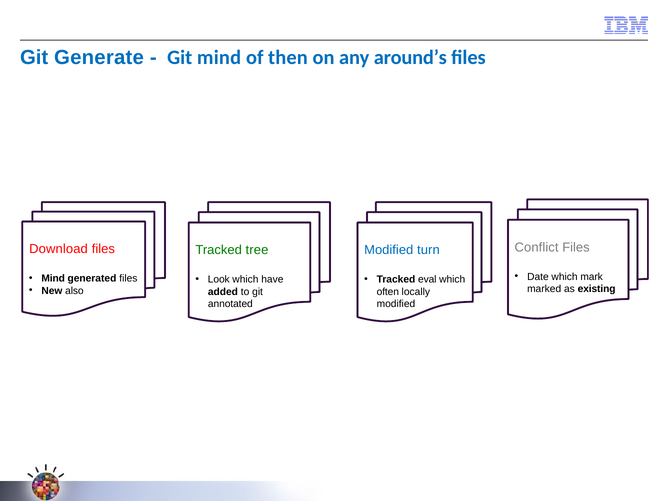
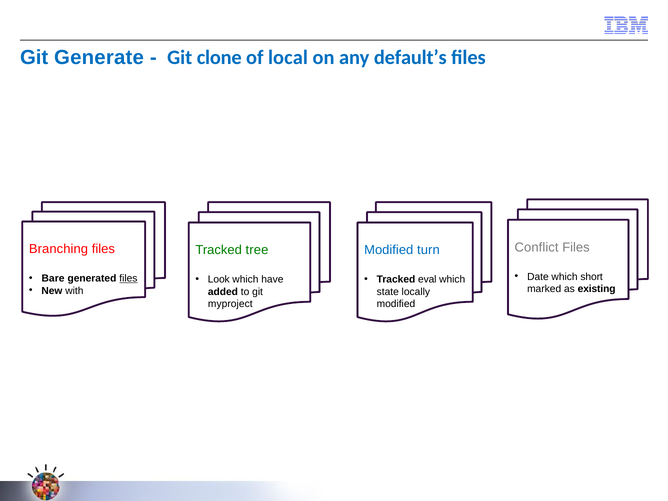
Git mind: mind -> clone (219, 58)
then: then -> local (288, 58)
around’s: around’s -> default’s (410, 58)
Download: Download -> Branching (59, 249)
mark: mark -> short (592, 277)
Mind: Mind -> Bare (53, 278)
files underline: none -> present (128, 278)
also: also -> with (74, 291)
often: often -> state (388, 292)
annotated: annotated -> myproject (230, 304)
